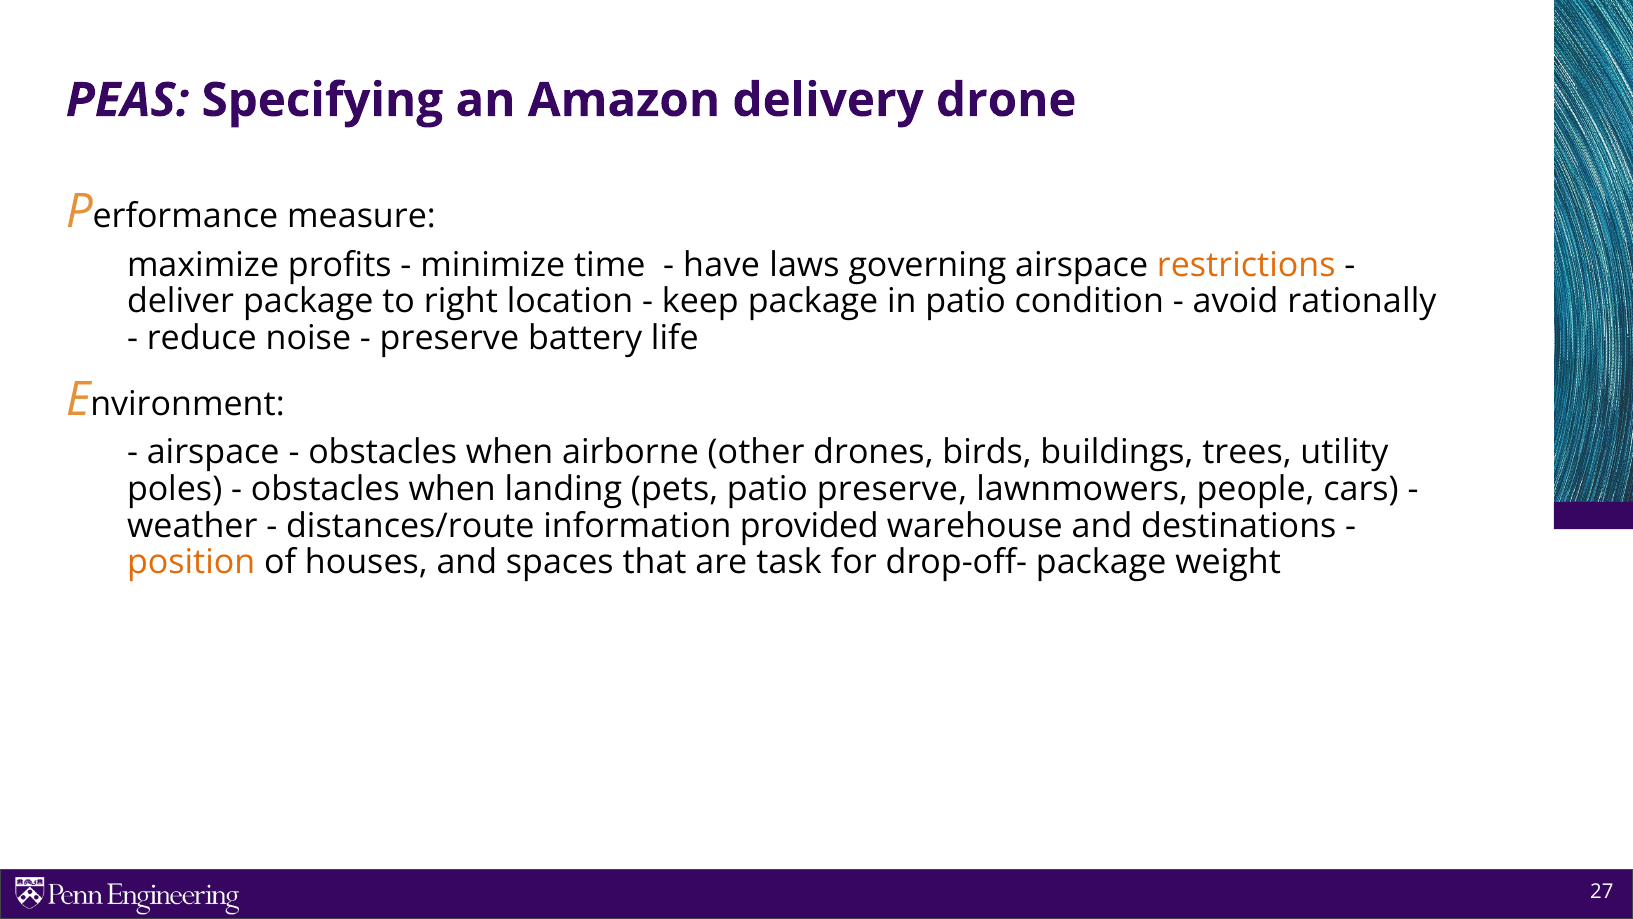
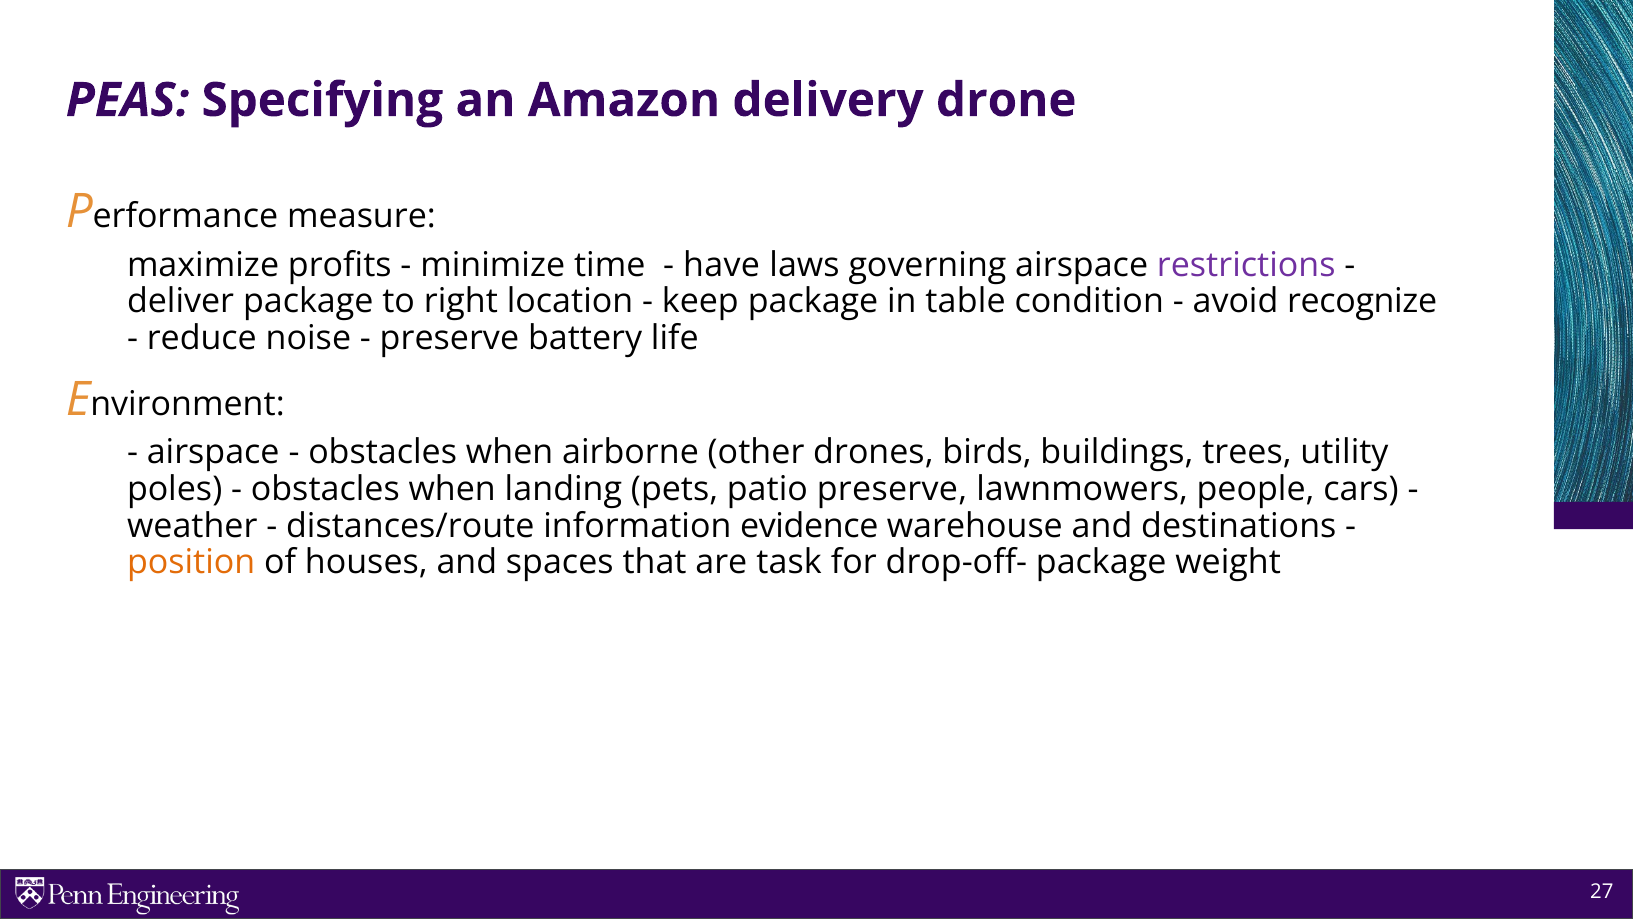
restrictions colour: orange -> purple (1246, 265)
in patio: patio -> table (966, 302)
rationally: rationally -> recognize (1362, 302)
provided: provided -> evidence (809, 526)
